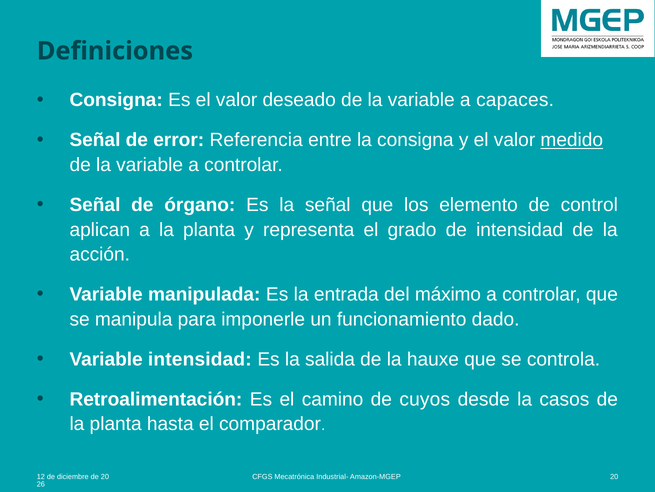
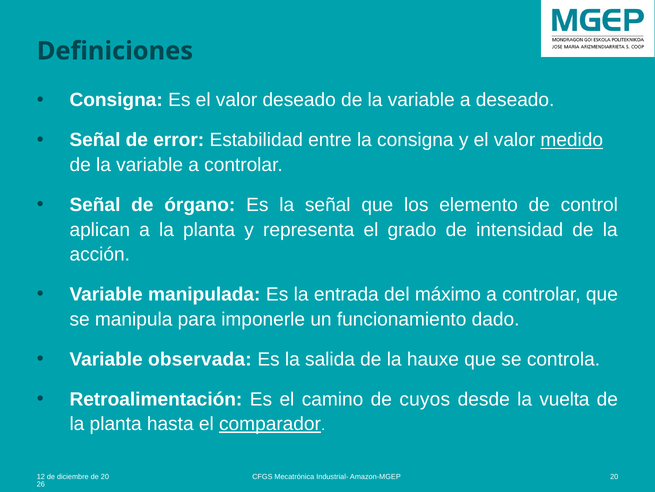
a capaces: capaces -> deseado (515, 100)
Referencia: Referencia -> Estabilidad (256, 140)
Variable intensidad: intensidad -> observada (200, 359)
casos: casos -> vuelta (564, 399)
comparador underline: none -> present (270, 423)
